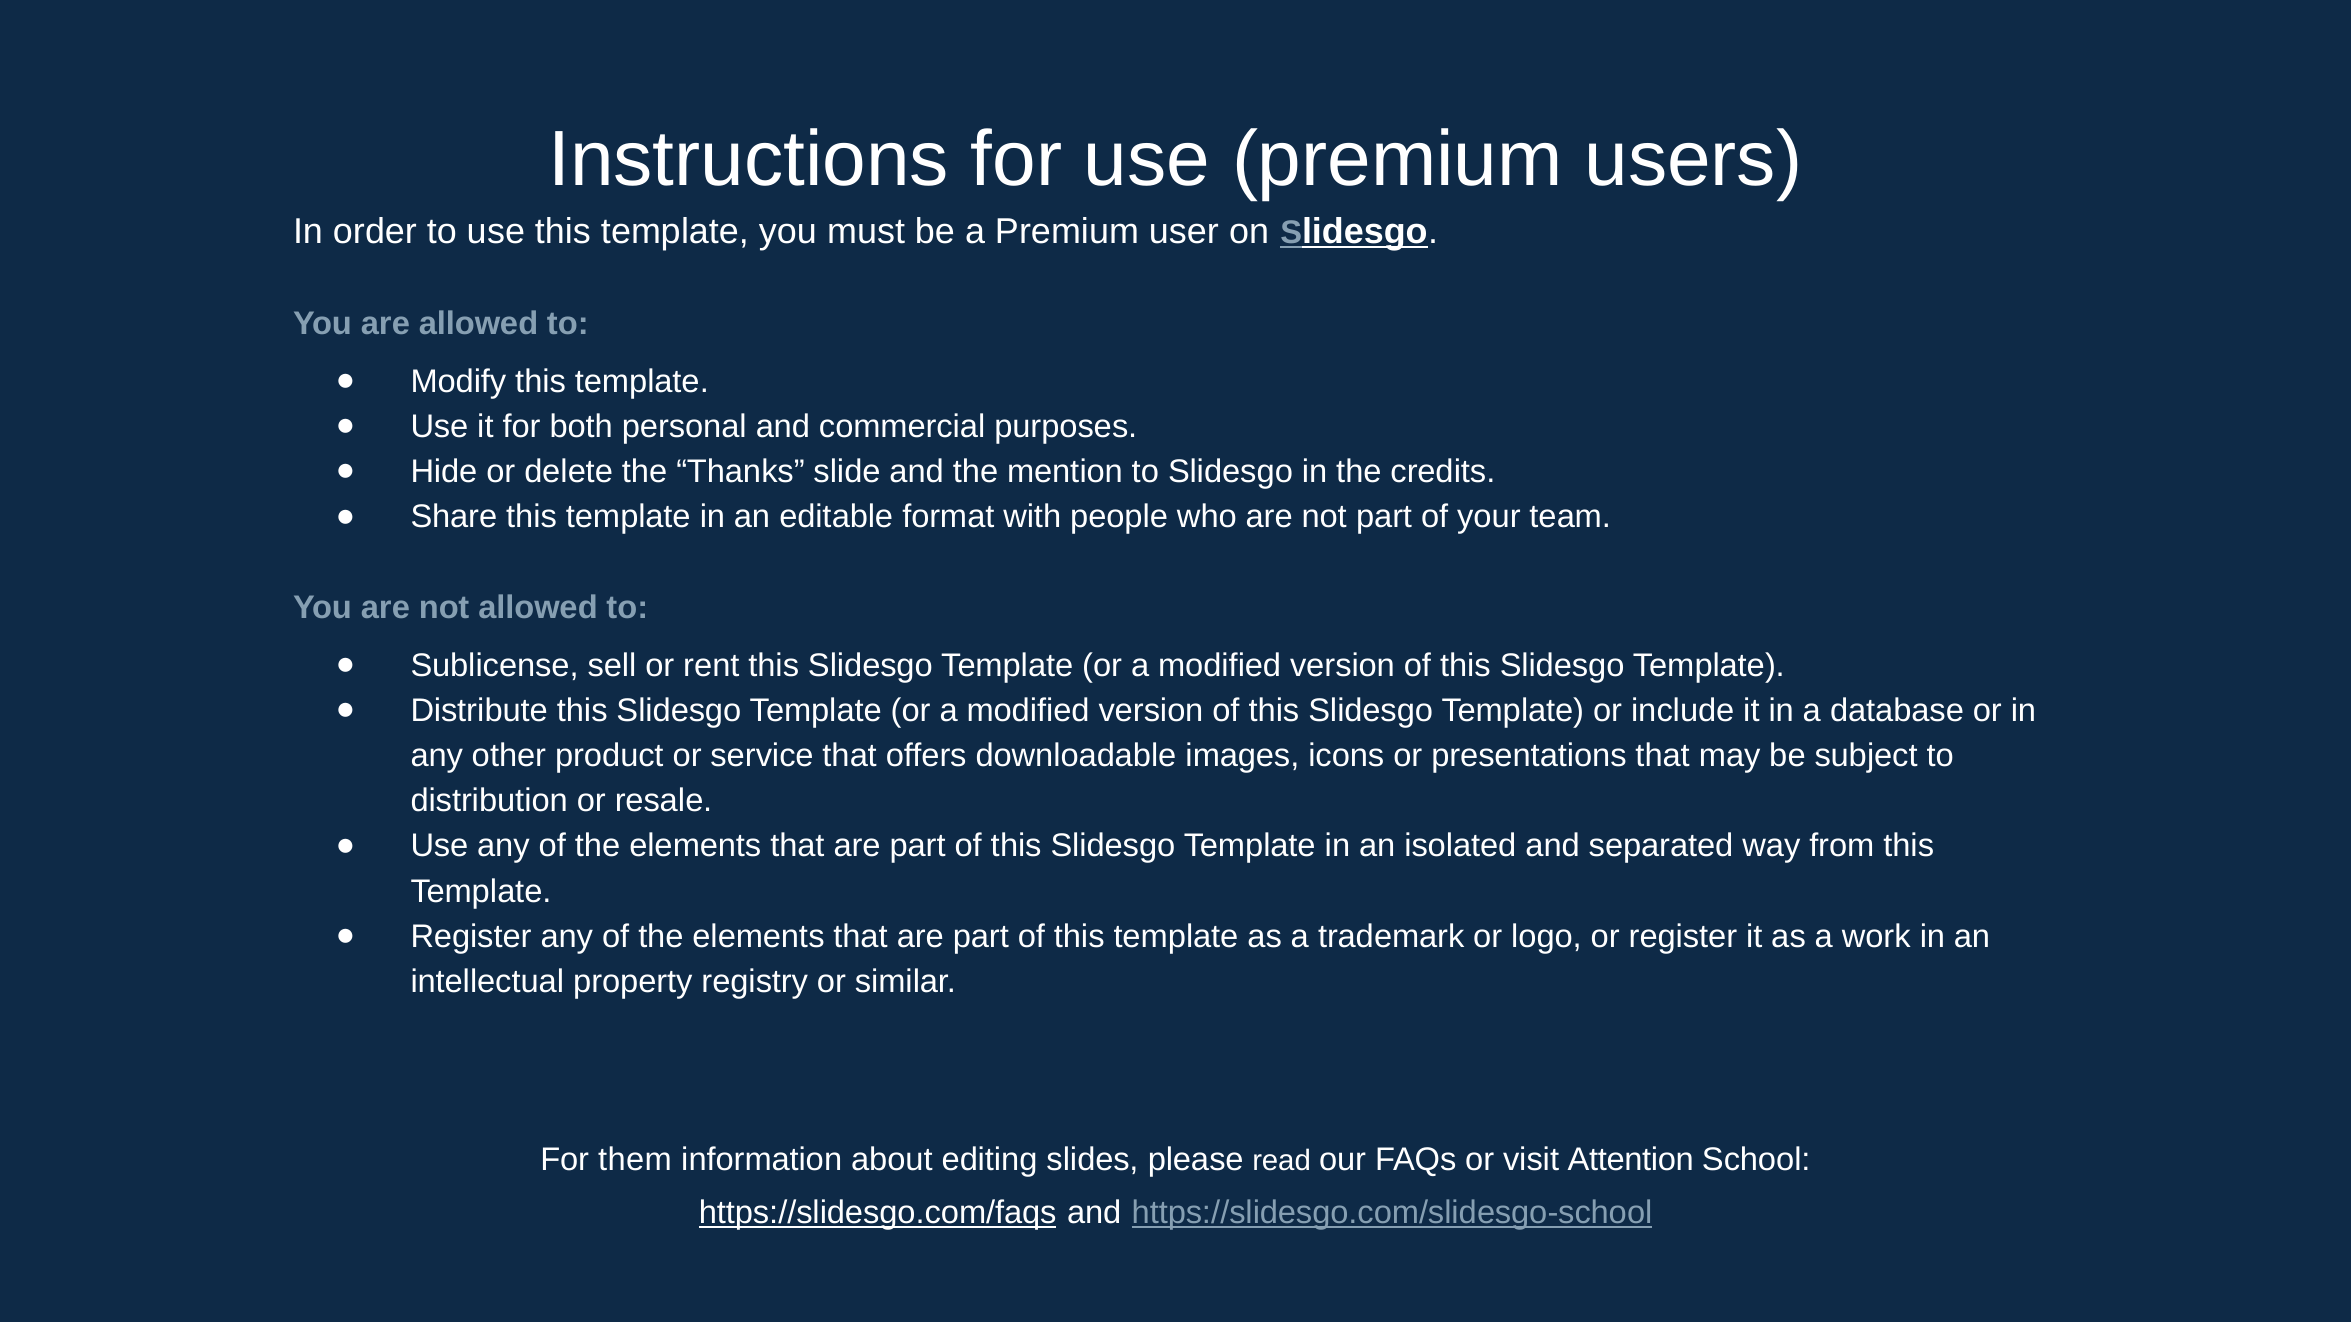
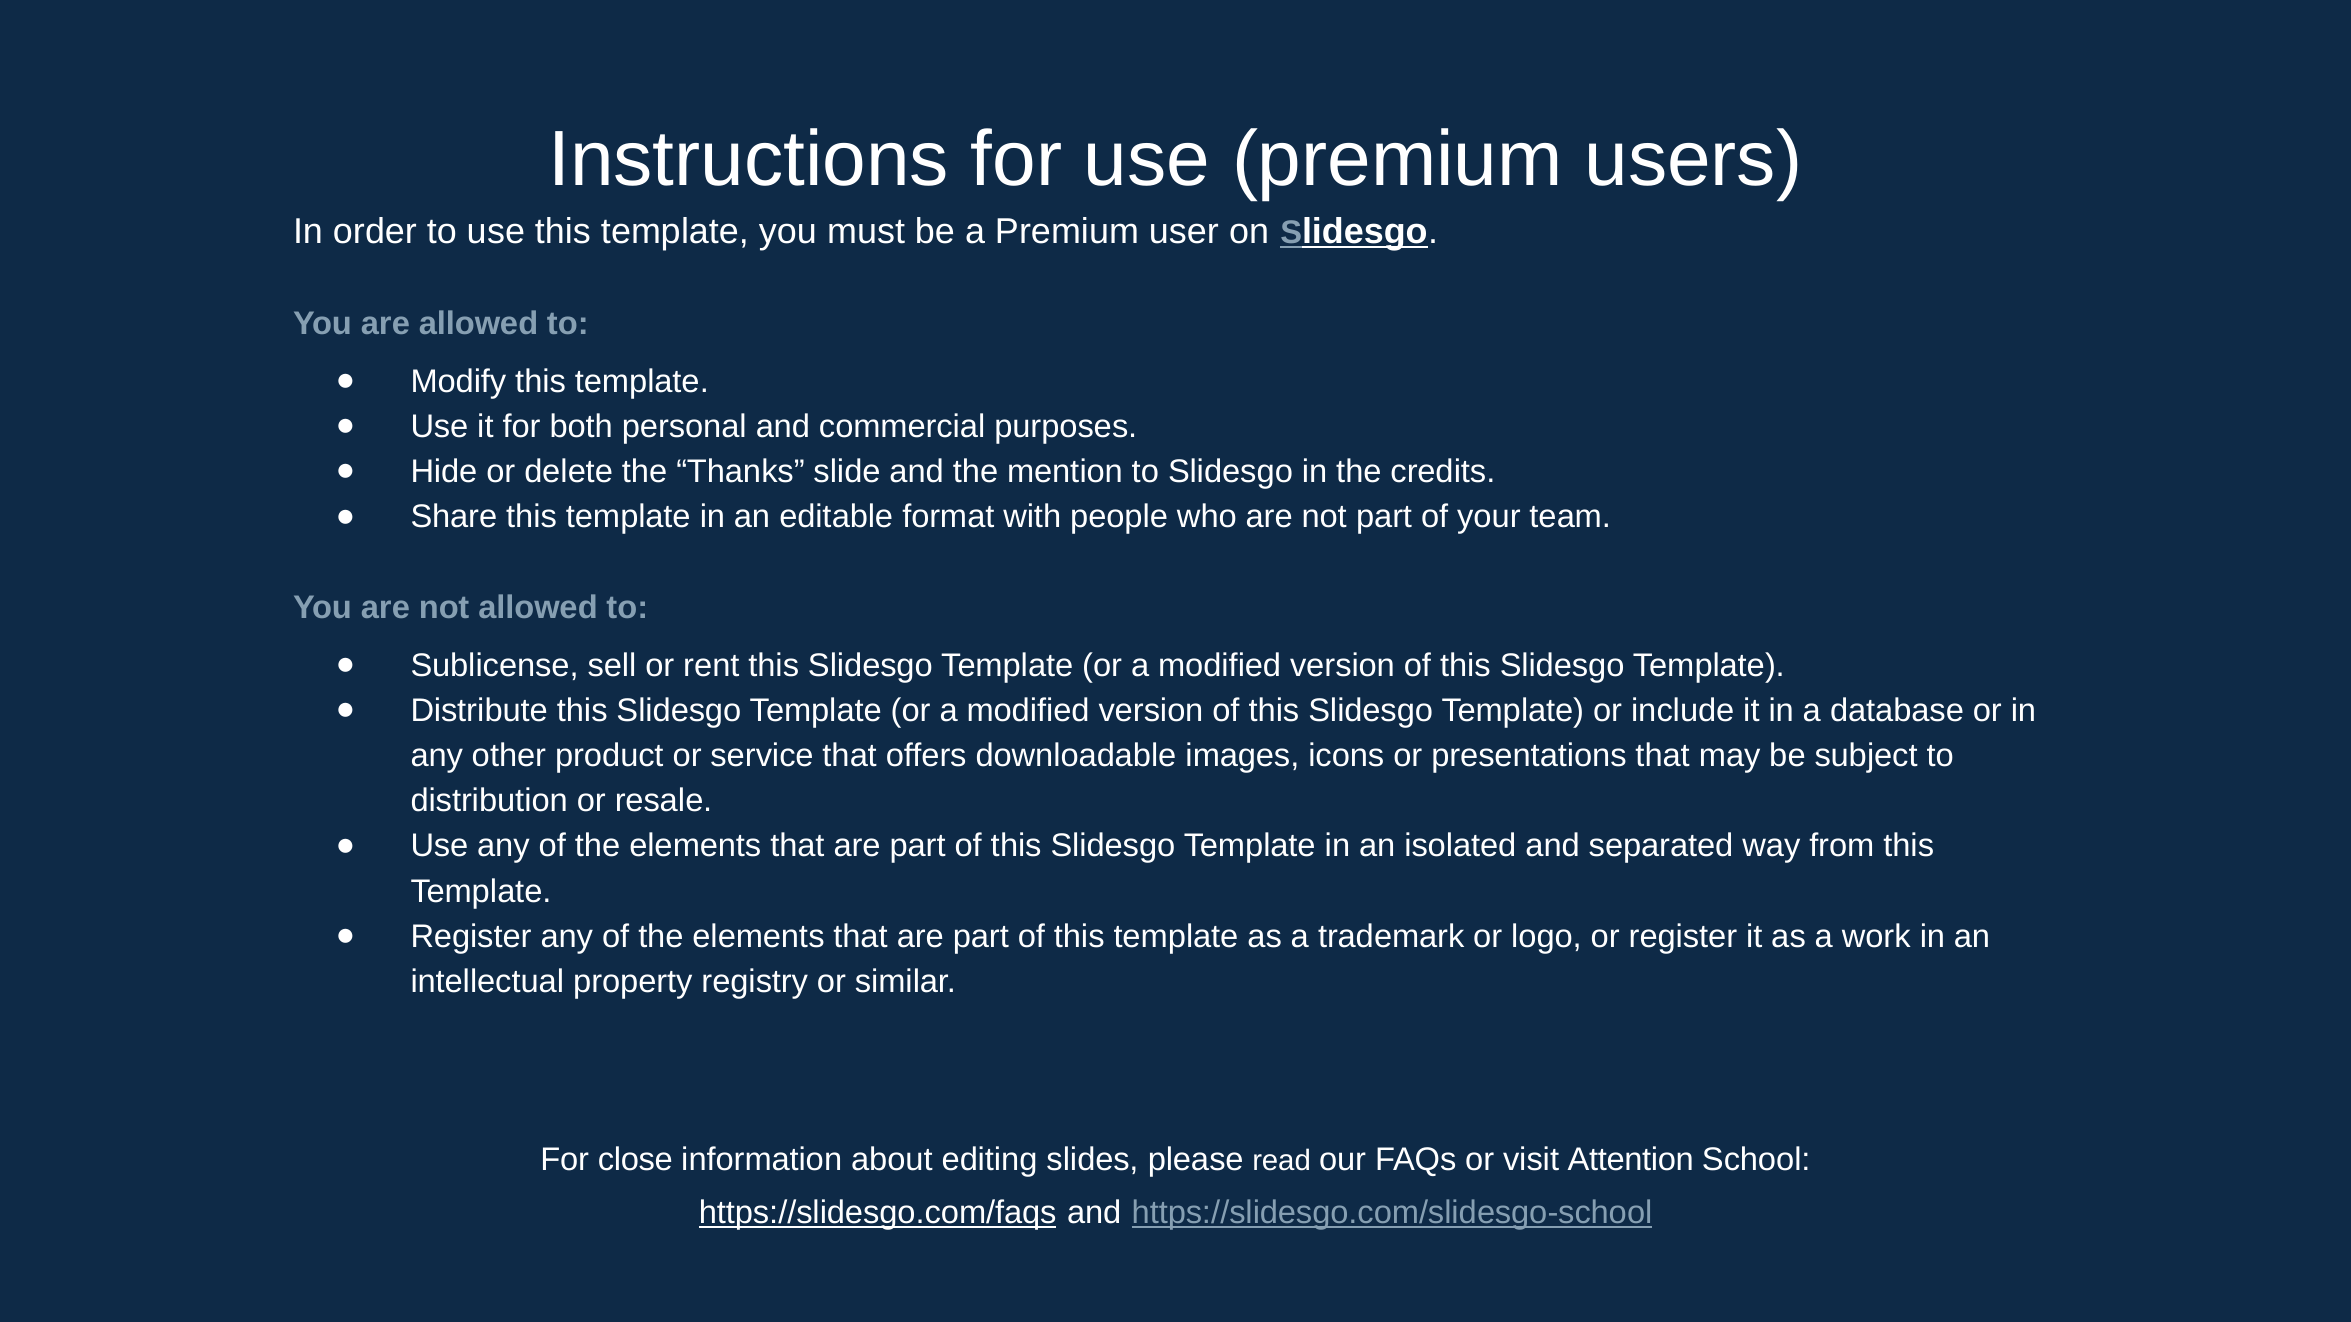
them: them -> close (635, 1160)
